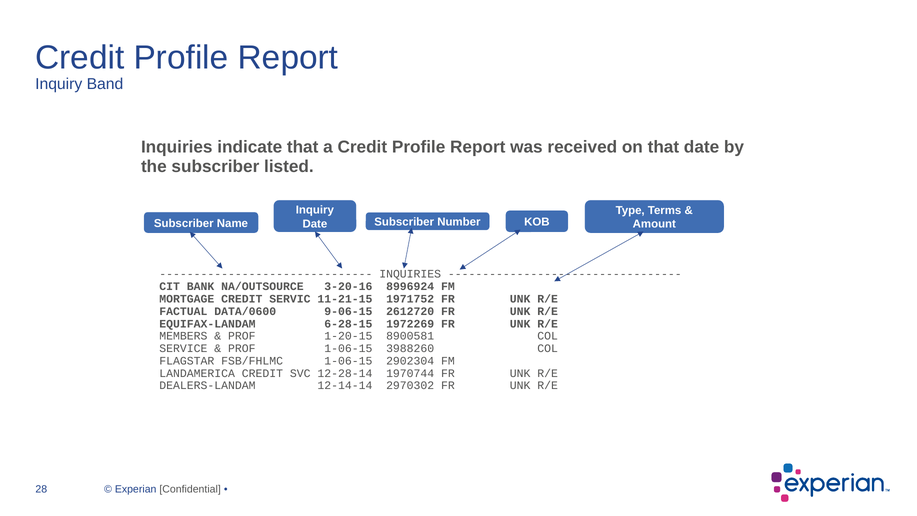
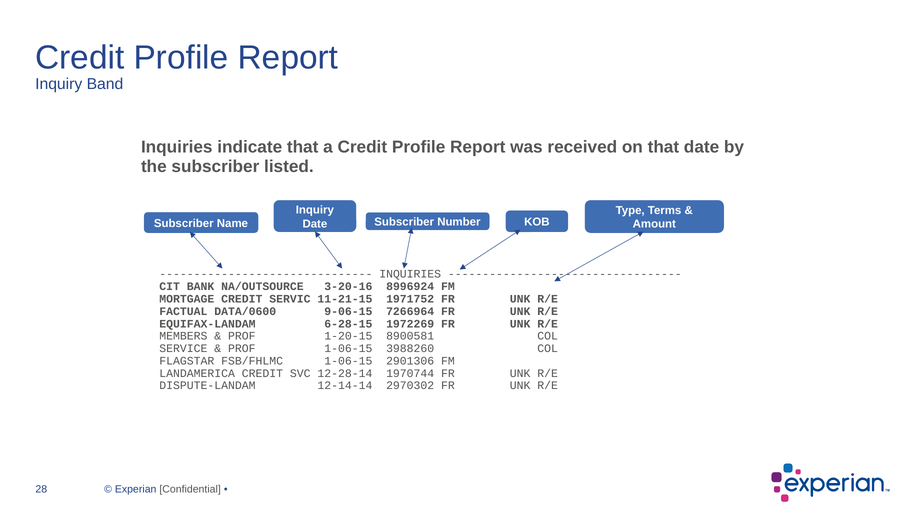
2612720: 2612720 -> 7266964 (410, 311)
2902304: 2902304 -> 2901306 (410, 361)
DEALERS-LANDAM: DEALERS-LANDAM -> DISPUTE-LANDAM (207, 385)
